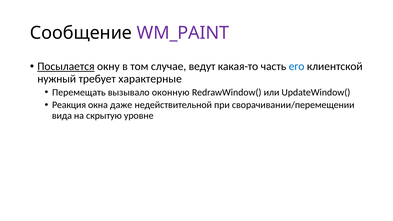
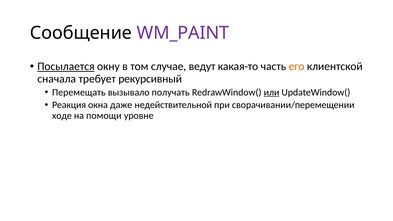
его colour: blue -> orange (297, 66)
нужный: нужный -> сначала (57, 79)
характерные: характерные -> рекурсивный (150, 79)
оконную: оконную -> получать (171, 92)
или underline: none -> present (272, 92)
вида: вида -> ходе (62, 116)
скрытую: скрытую -> помощи (104, 116)
